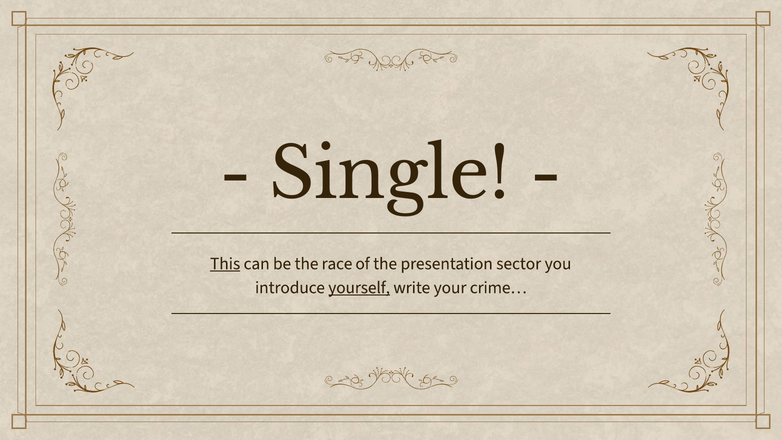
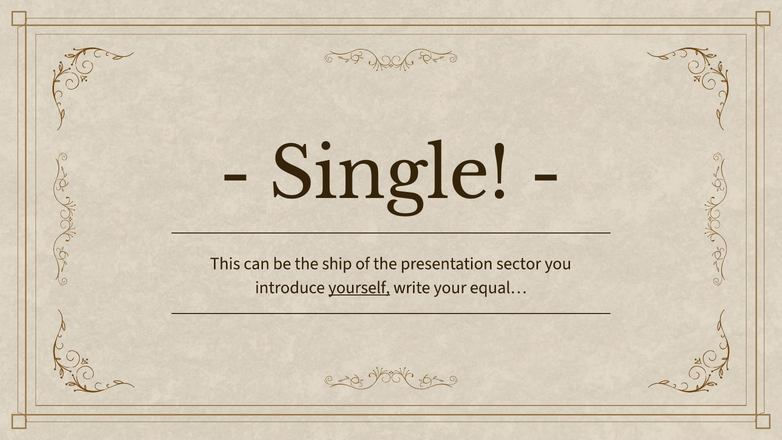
This underline: present -> none (225, 263)
race: race -> ship (337, 263)
crime…: crime… -> equal… (498, 287)
